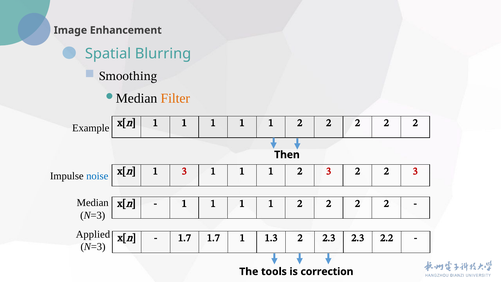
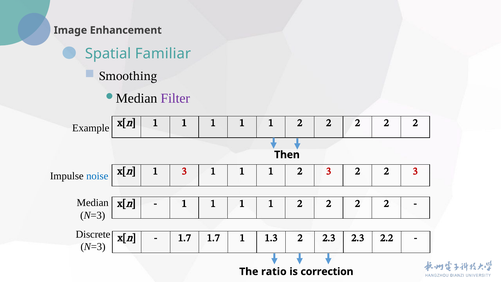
Blurring: Blurring -> Familiar (163, 54)
Filter colour: orange -> purple (175, 98)
Applied: Applied -> Discrete (93, 234)
tools: tools -> ratio (274, 271)
